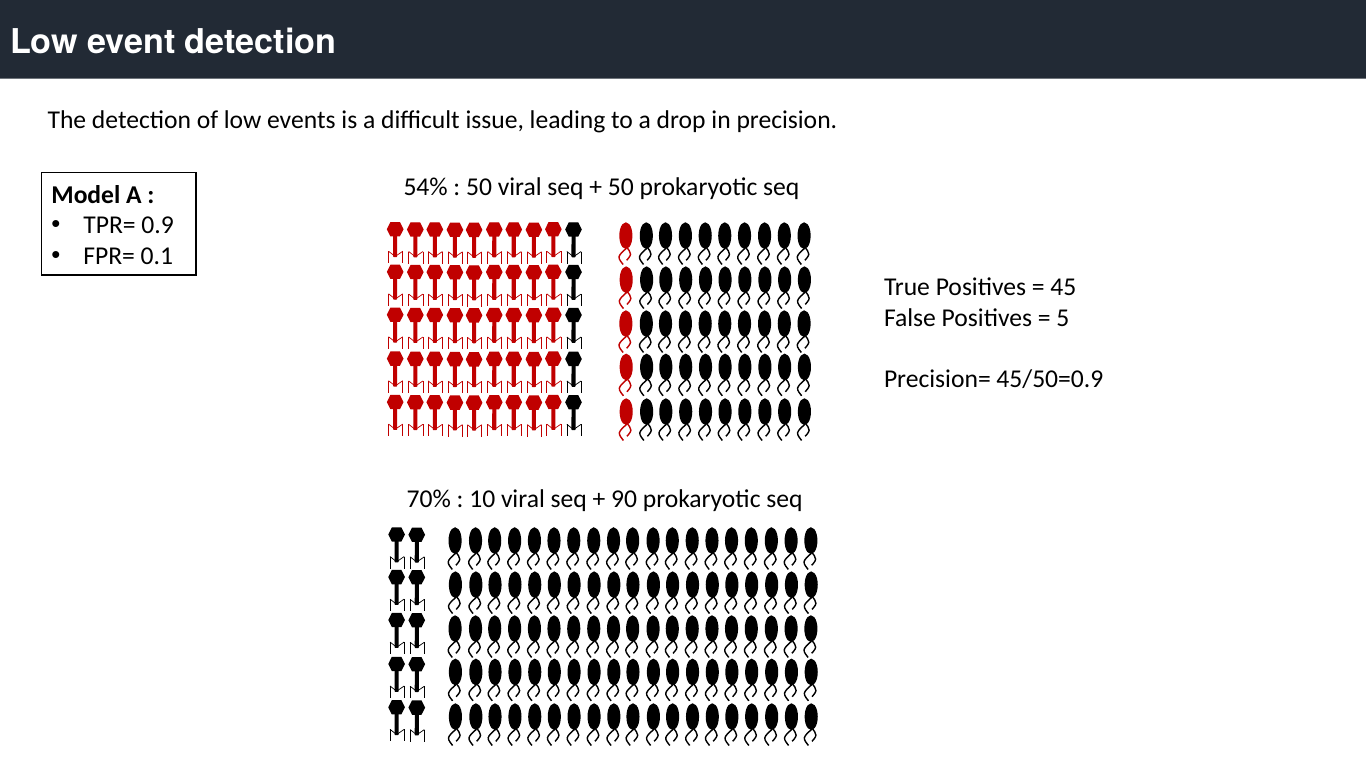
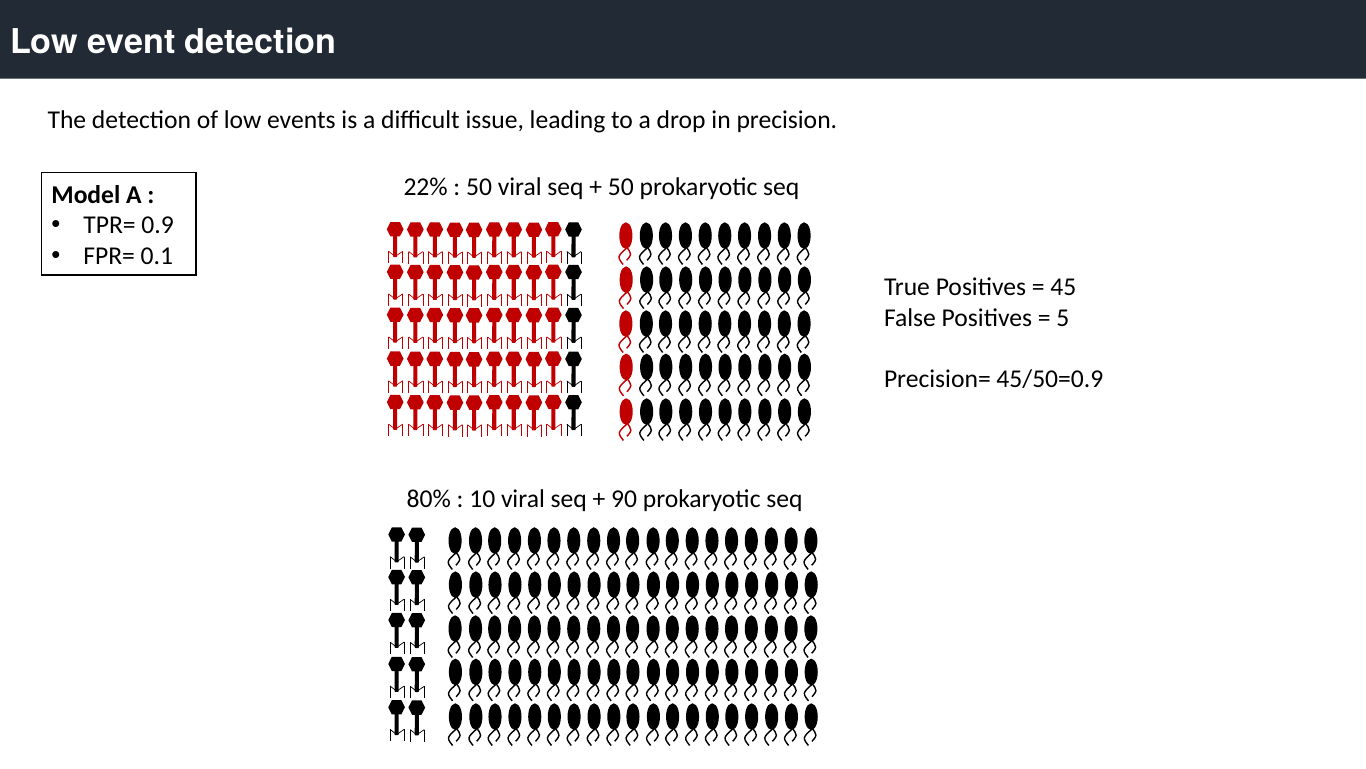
54%: 54% -> 22% (426, 187)
70%: 70% -> 80% (429, 498)
